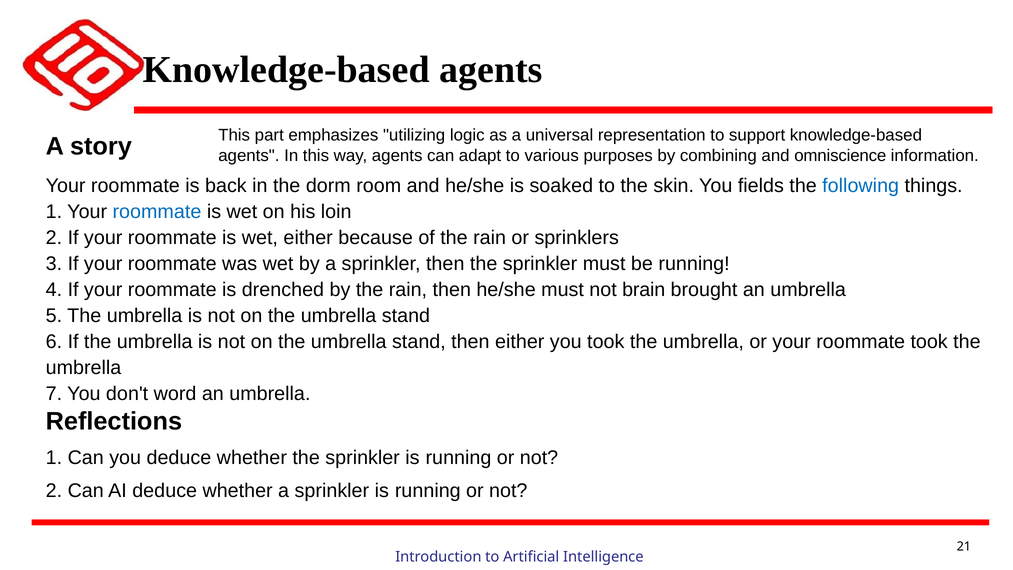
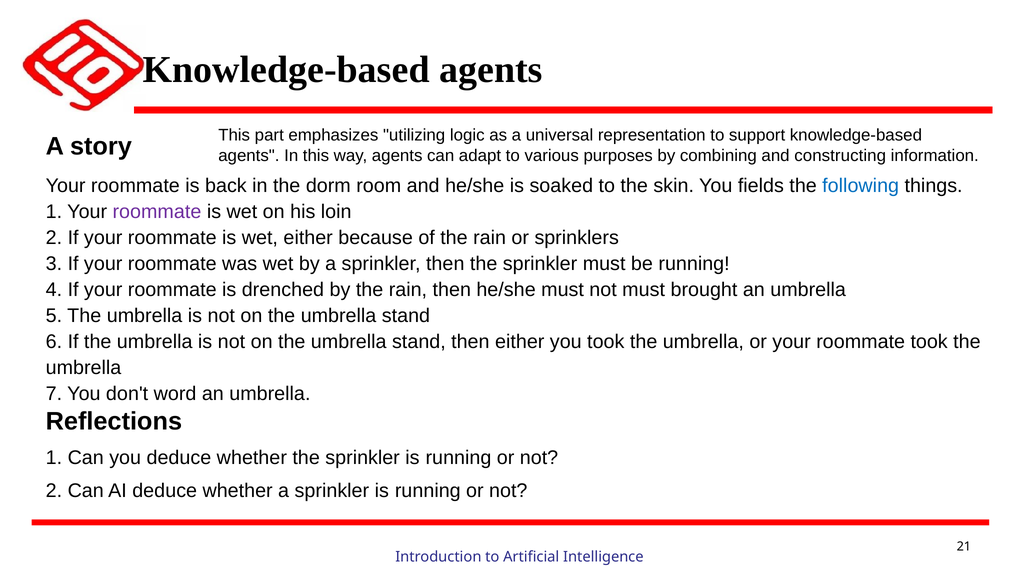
omniscience: omniscience -> constructing (840, 156)
roommate colour: blue -> purple (157, 212)
not brain: brain -> must (644, 290)
